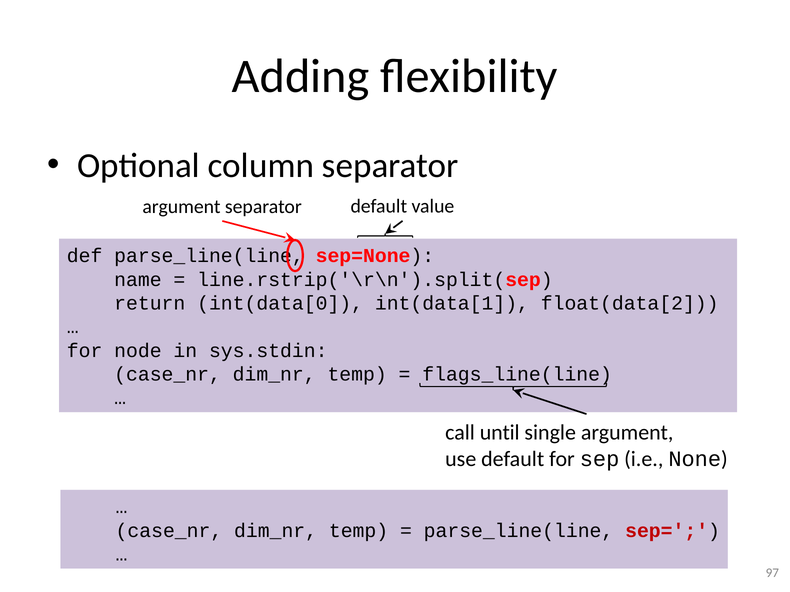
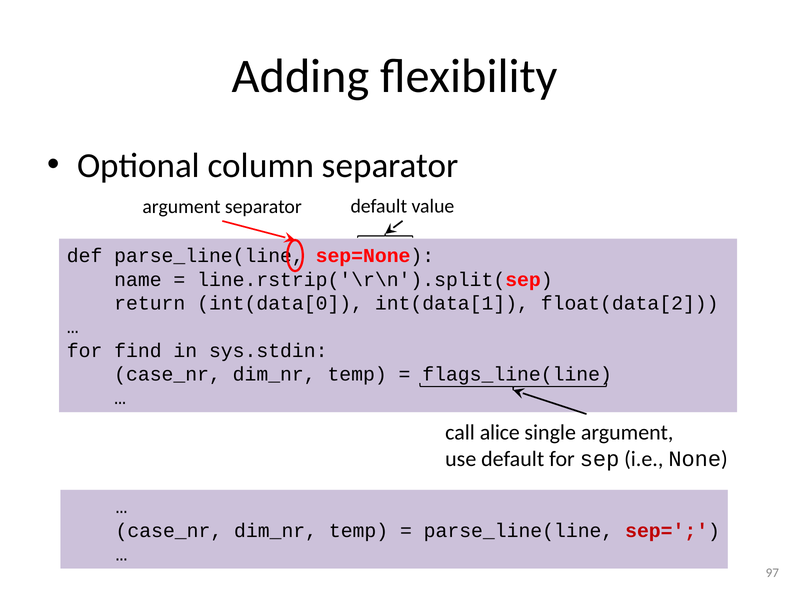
node: node -> find (138, 351)
until: until -> alice (500, 433)
